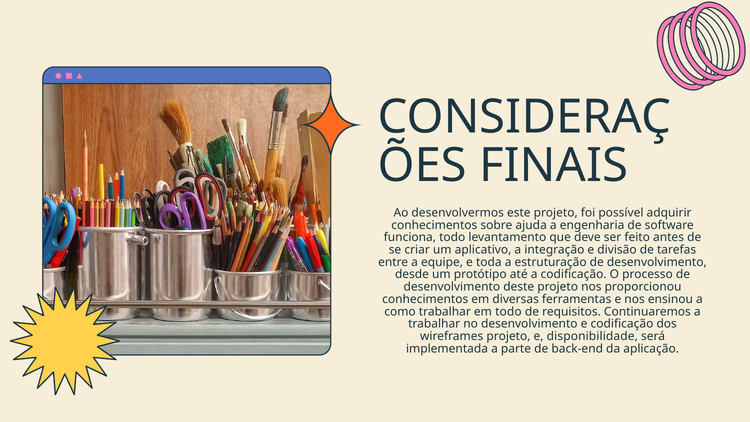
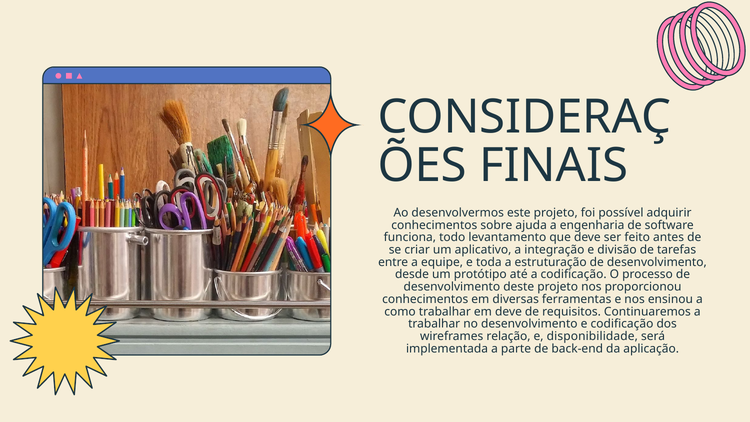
em todo: todo -> deve (508, 311)
wireframes projeto: projeto -> relação (508, 336)
